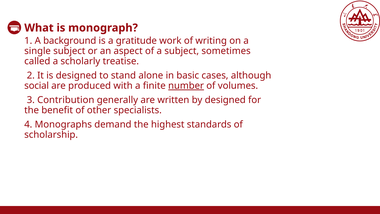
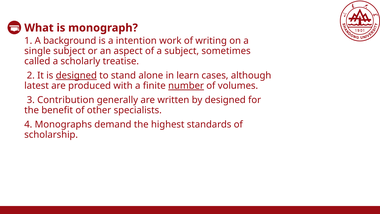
gratitude: gratitude -> intention (136, 41)
designed underline: none -> present (76, 75)
basic: basic -> learn (188, 75)
social: social -> latest (37, 86)
